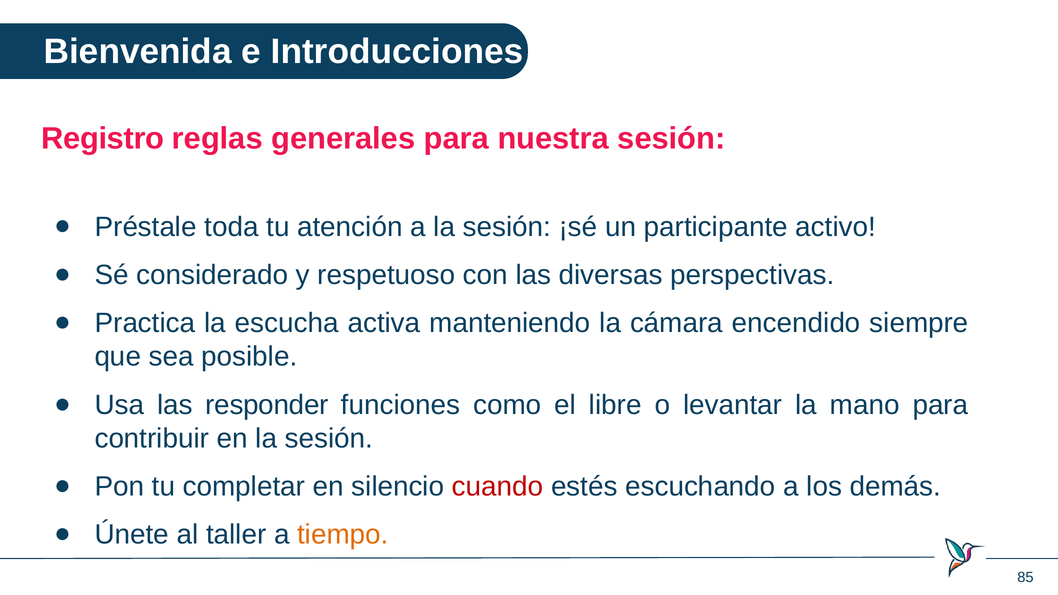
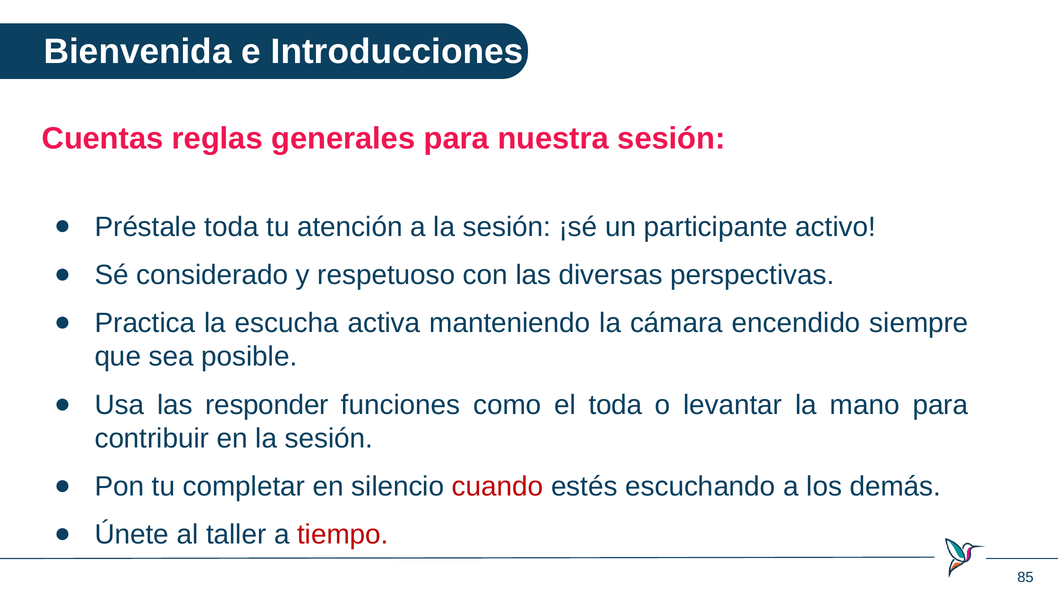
Registro: Registro -> Cuentas (103, 138)
el libre: libre -> toda (615, 405)
tiempo colour: orange -> red (343, 535)
